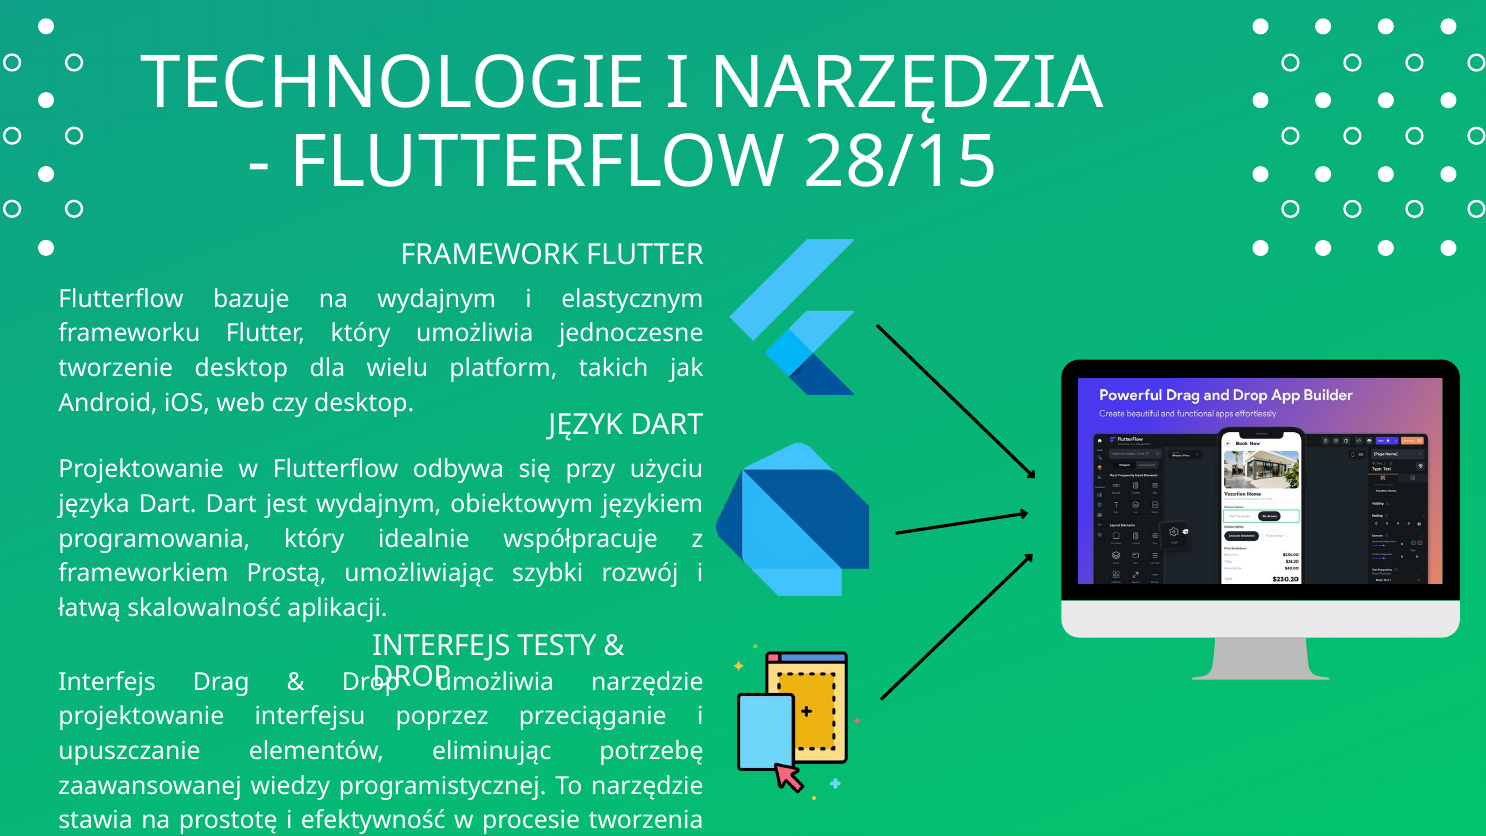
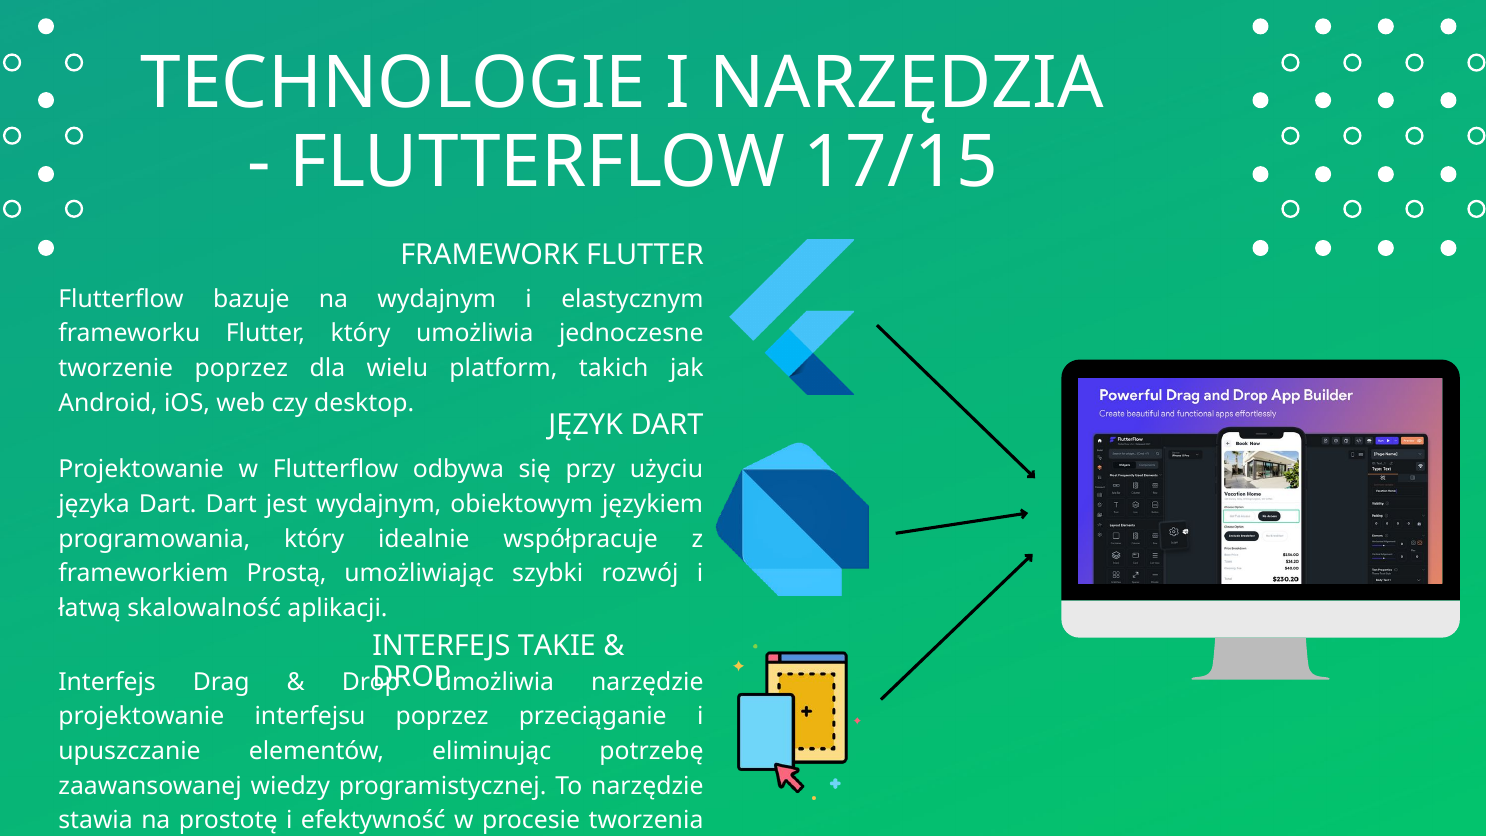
28/15: 28/15 -> 17/15 (901, 162)
tworzenie desktop: desktop -> poprzez (241, 368)
TESTY: TESTY -> TAKIE (557, 646)
